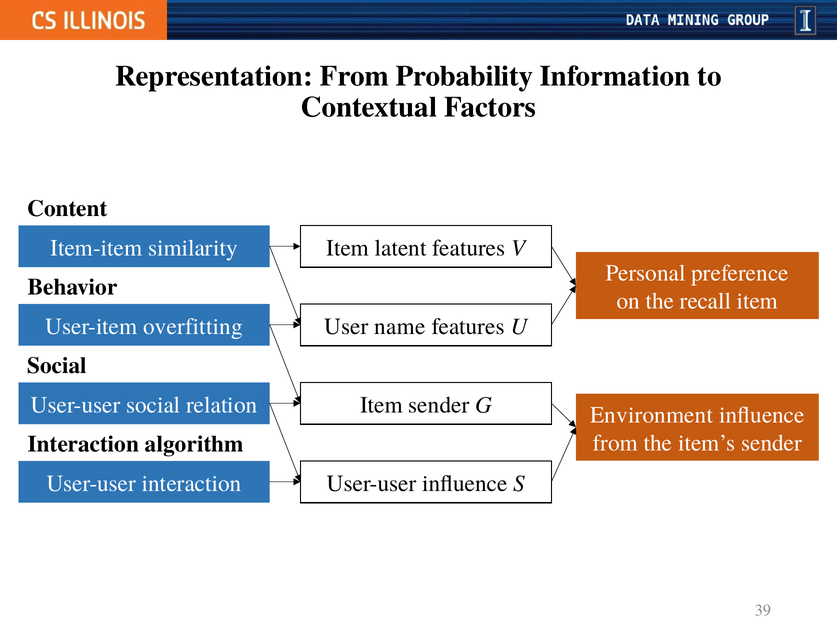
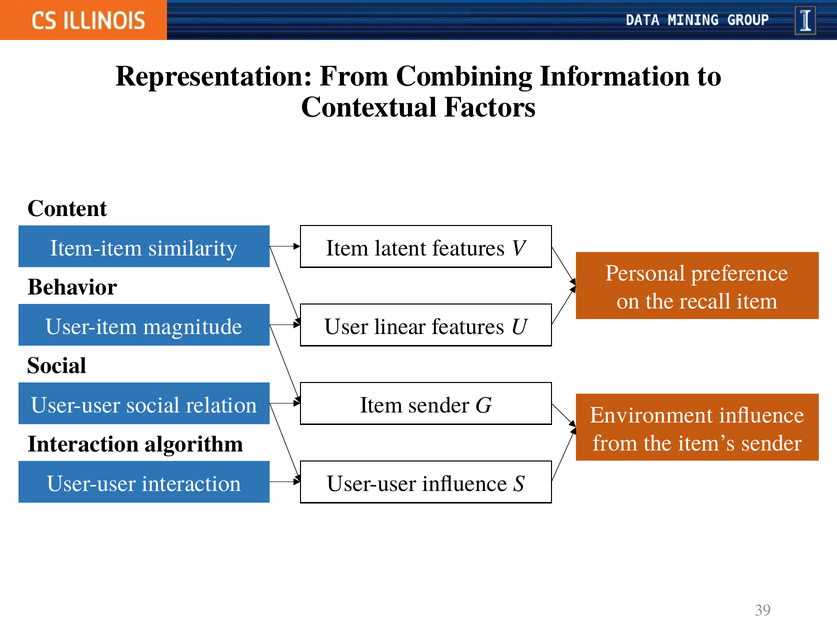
Probability: Probability -> Combining (464, 76)
overfitting: overfitting -> magnitude (193, 326)
name: name -> linear (400, 326)
